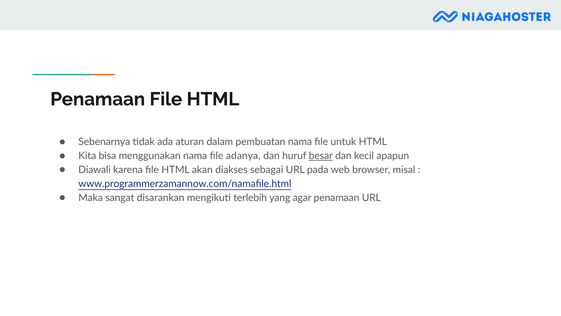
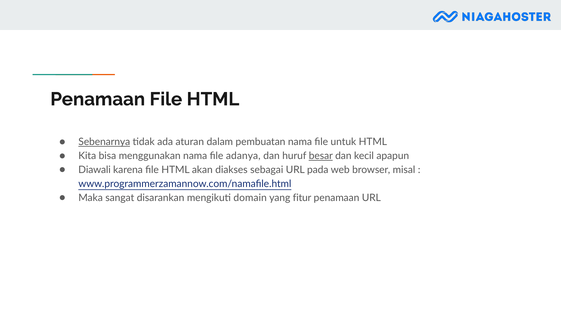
Sebenarnya underline: none -> present (104, 142)
terlebih: terlebih -> domain (250, 197)
agar: agar -> fitur (302, 197)
